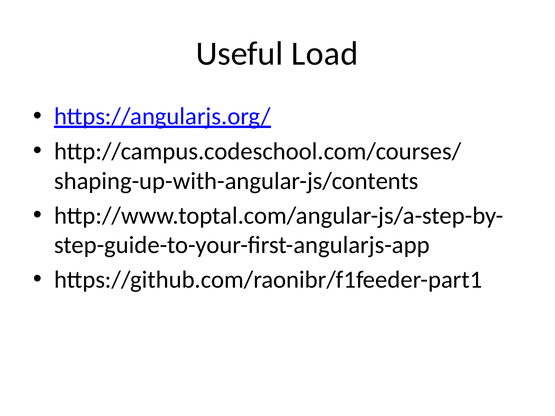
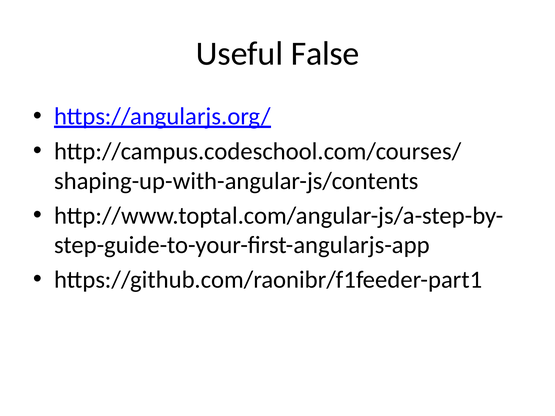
Load: Load -> False (325, 54)
